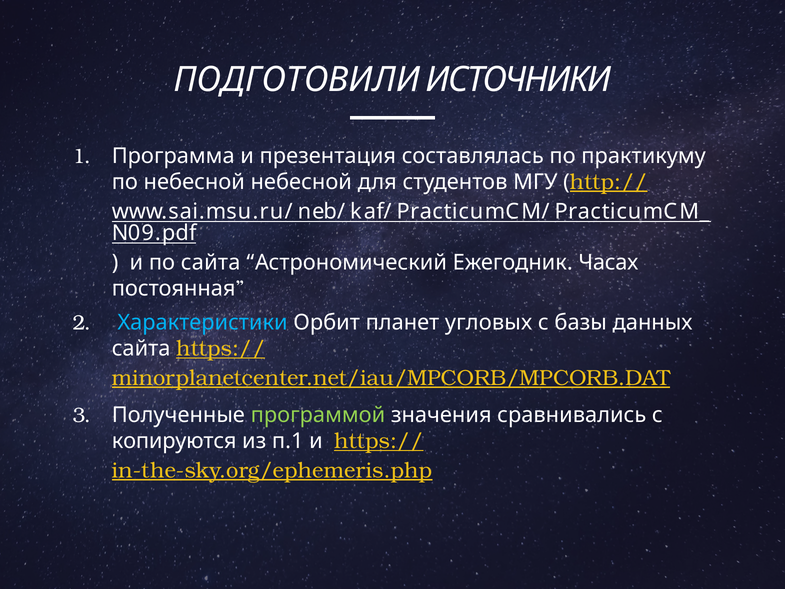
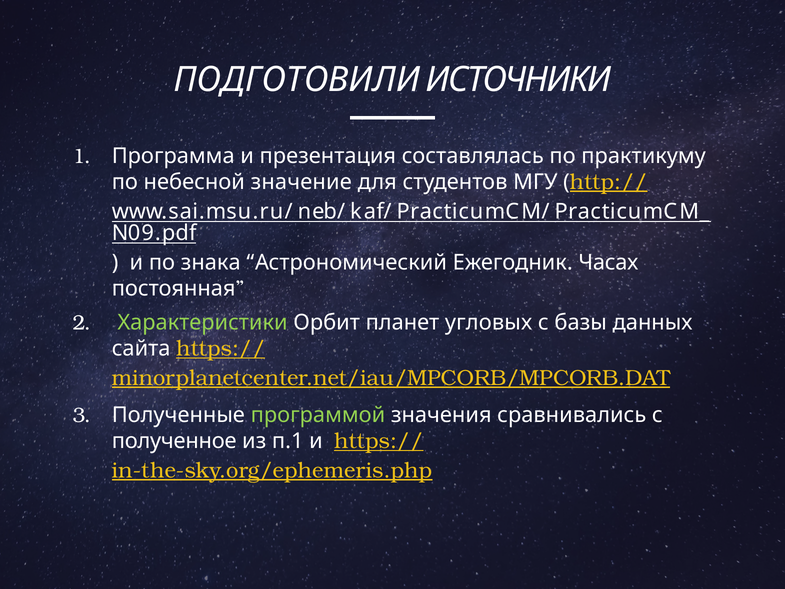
небесной небесной: небесной -> значение (301, 182)
по сайта: сайта -> знака (211, 262)
Характеристики colour: light blue -> light green (203, 322)
копируются: копируются -> полученное (174, 441)
